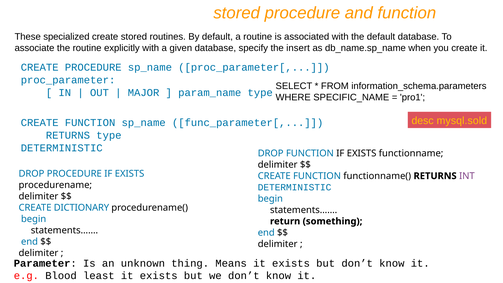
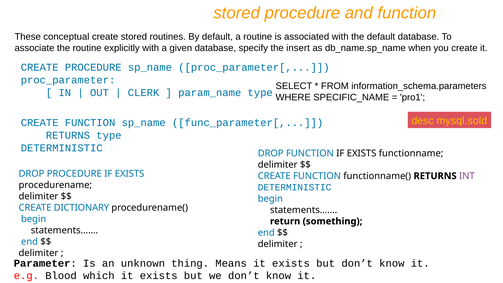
specialized: specialized -> conceptual (66, 37)
MAJOR: MAJOR -> CLERK (144, 93)
least: least -> which (99, 276)
